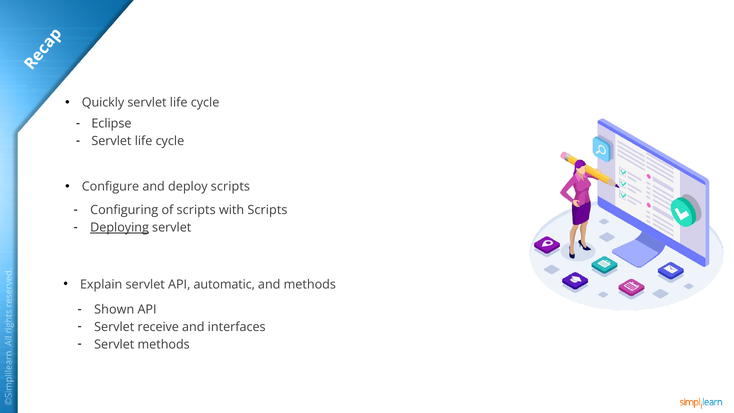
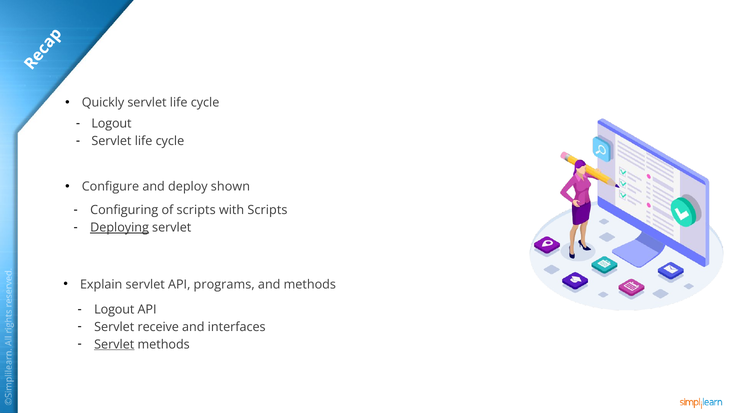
Eclipse: Eclipse -> Logout (111, 124)
deploy scripts: scripts -> shown (230, 187)
automatic: automatic -> programs (224, 284)
Shown: Shown -> Logout (114, 309)
Servlet underline: none -> present (114, 344)
